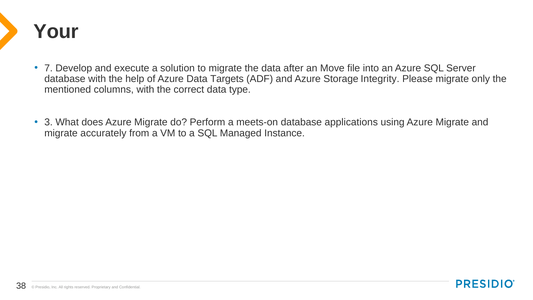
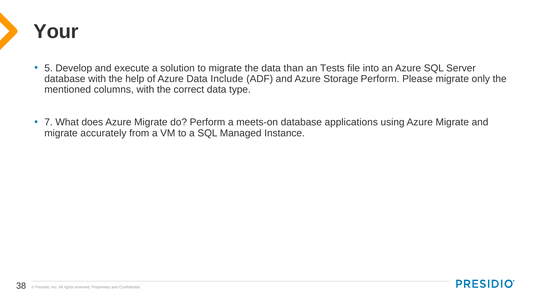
7: 7 -> 5 (49, 68)
after: after -> than (293, 68)
Move: Move -> Tests (332, 68)
Targets: Targets -> Include (227, 79)
Storage Integrity: Integrity -> Perform (380, 79)
3: 3 -> 7 (49, 122)
